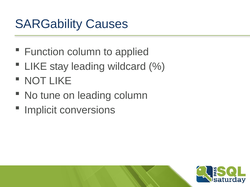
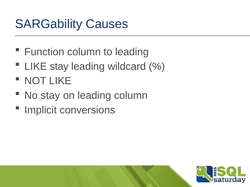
to applied: applied -> leading (132, 52)
No tune: tune -> stay (50, 96)
